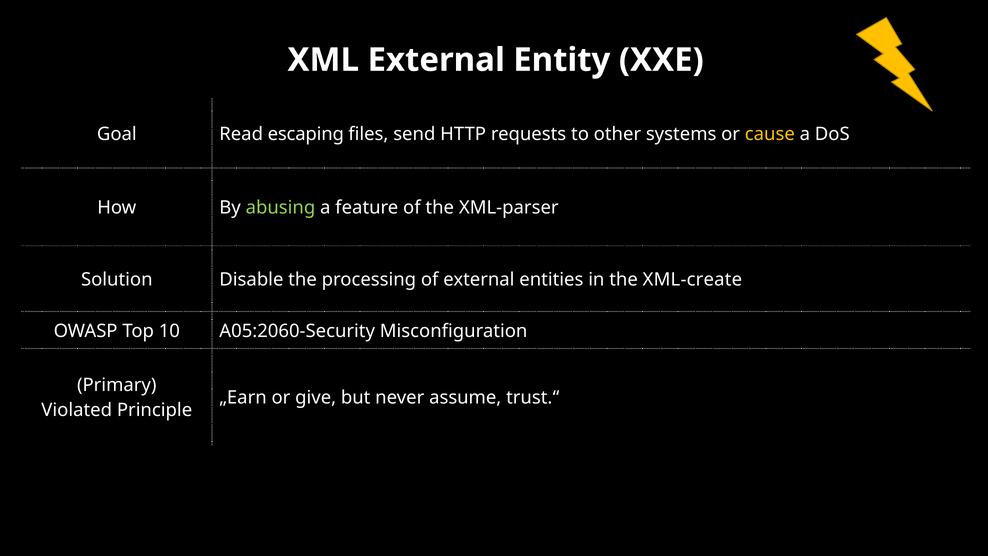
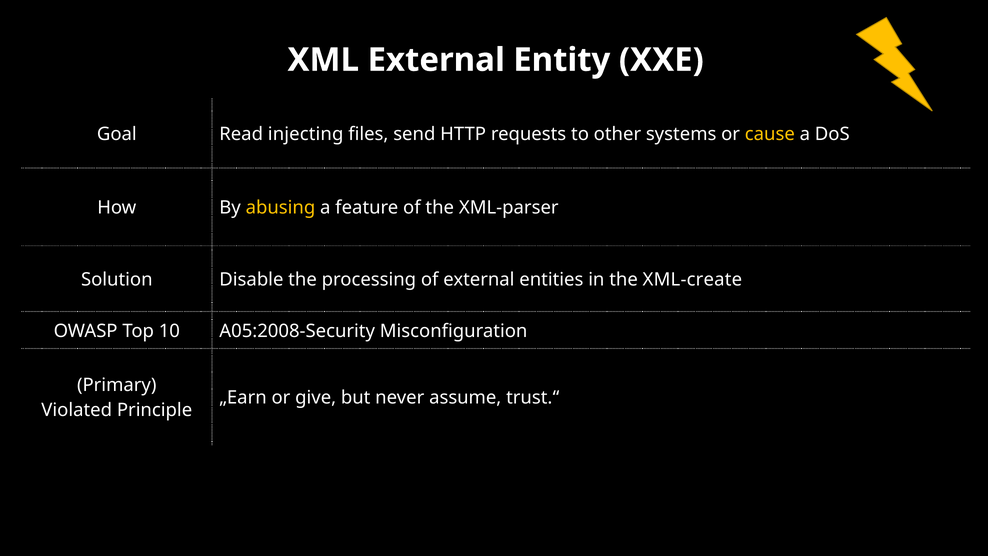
escaping: escaping -> injecting (306, 134)
abusing colour: light green -> yellow (280, 208)
A05:2060-Security: A05:2060-Security -> A05:2008-Security (297, 331)
